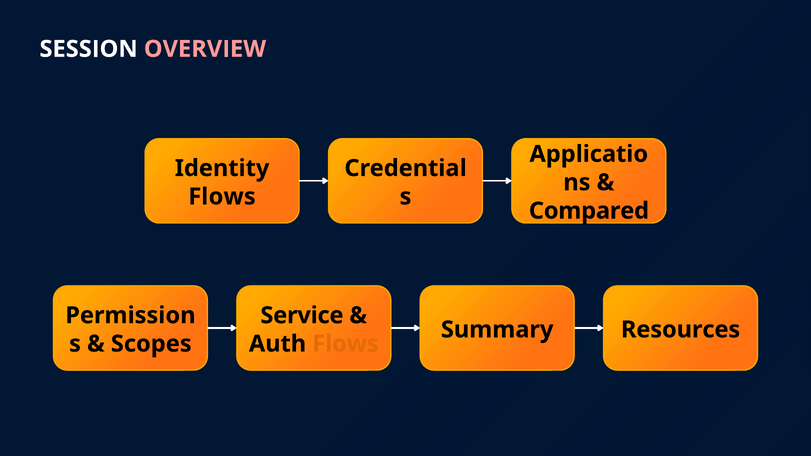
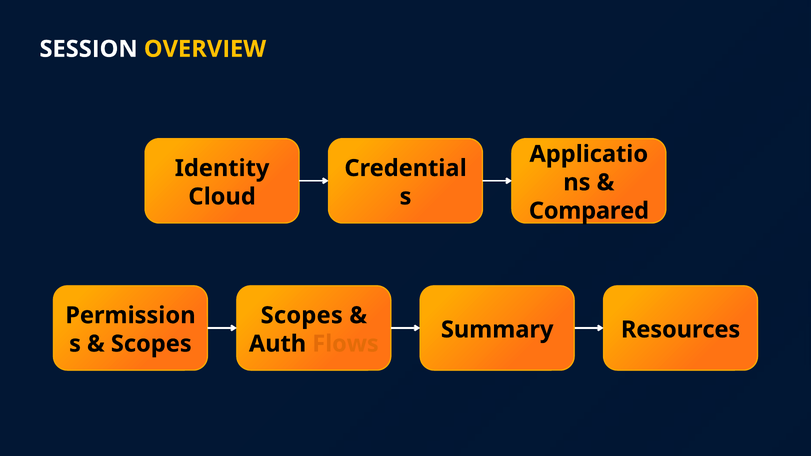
OVERVIEW colour: pink -> yellow (205, 49)
Flows: Flows -> Cloud (222, 197)
Service: Service -> Scopes (302, 316)
